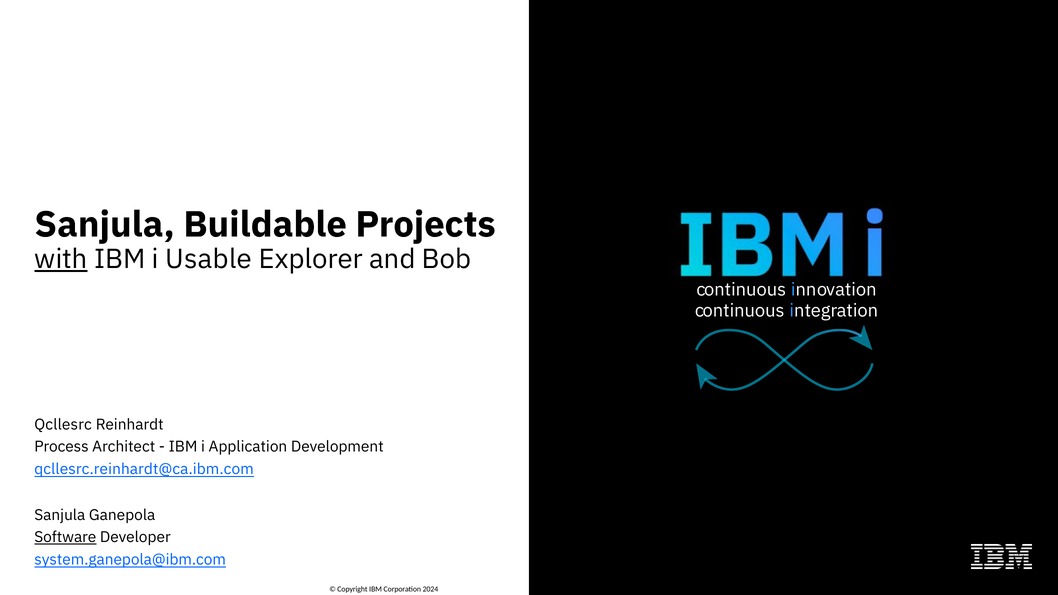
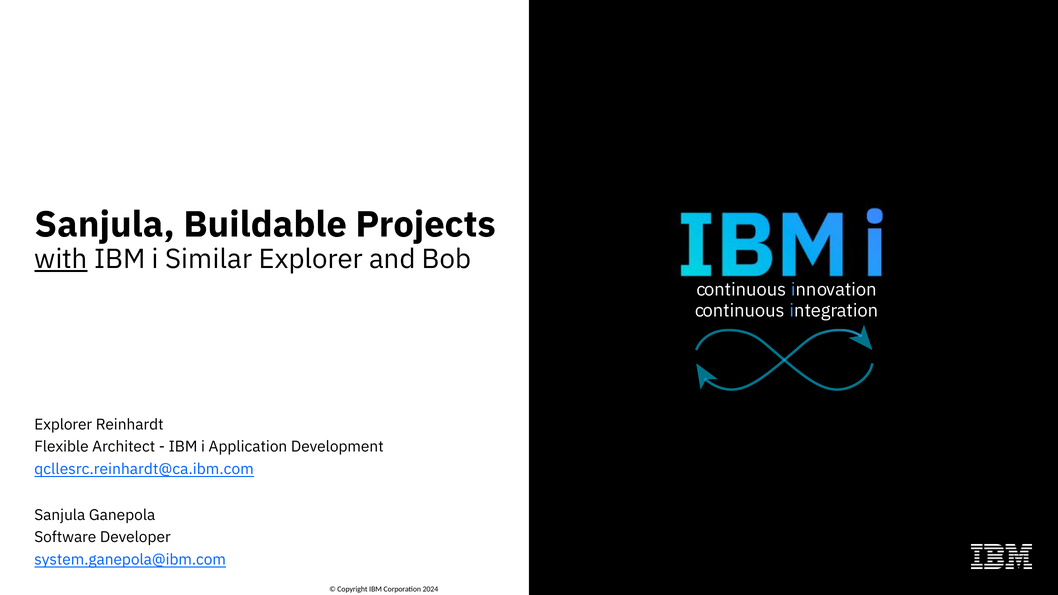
Usable: Usable -> Similar (209, 259)
Qcllesrc: Qcllesrc -> Explorer (63, 425)
Process: Process -> Flexible (61, 447)
Software underline: present -> none (65, 537)
